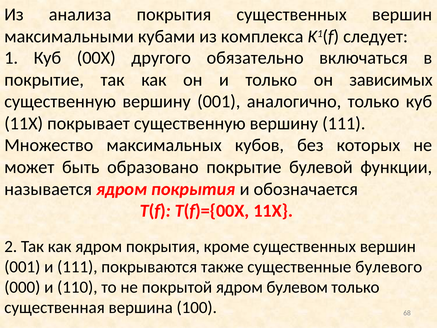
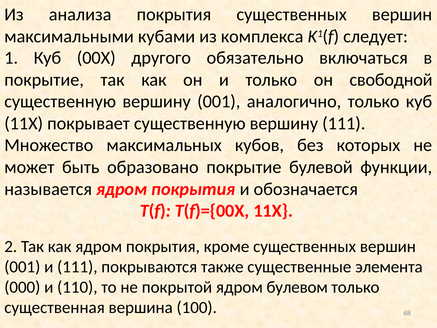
зависимых: зависимых -> свободной (391, 80)
булевого: булевого -> элемента (389, 267)
